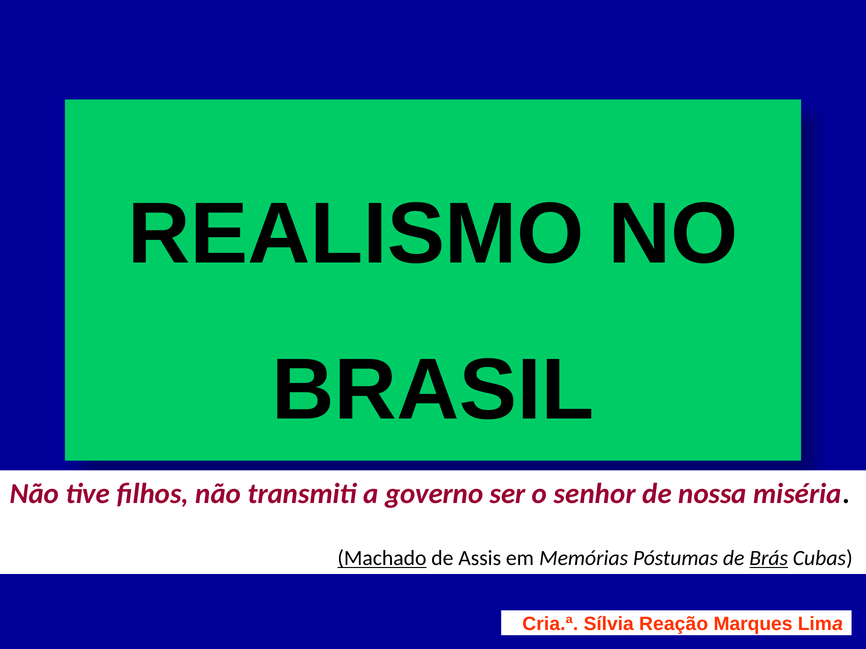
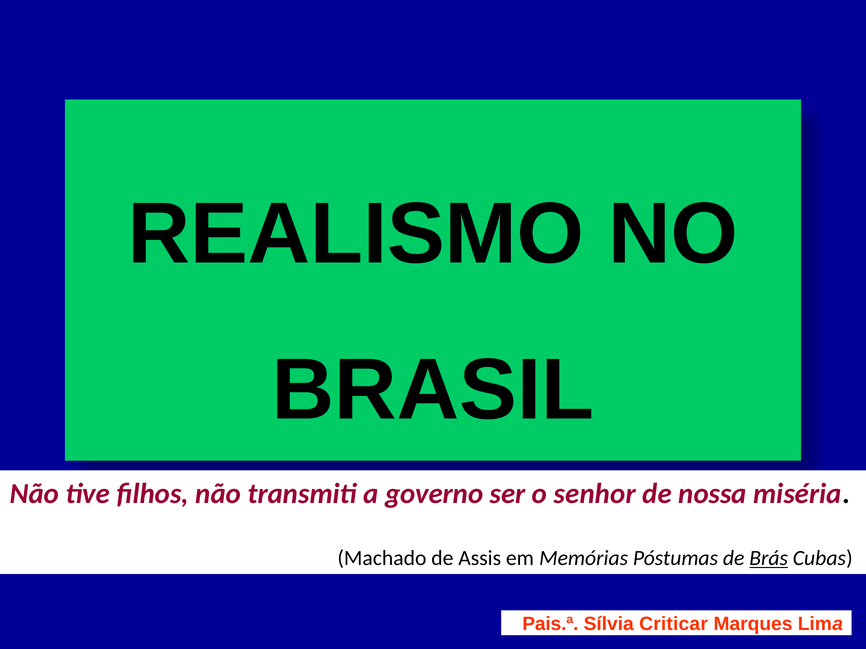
Machado underline: present -> none (382, 559)
Cria.ª: Cria.ª -> Pais.ª (550, 625)
Reação: Reação -> Criticar (674, 625)
